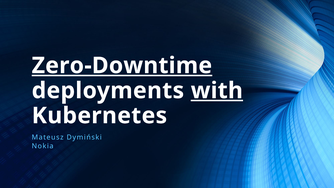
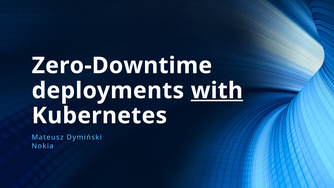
Zero-Downtime underline: present -> none (122, 66)
